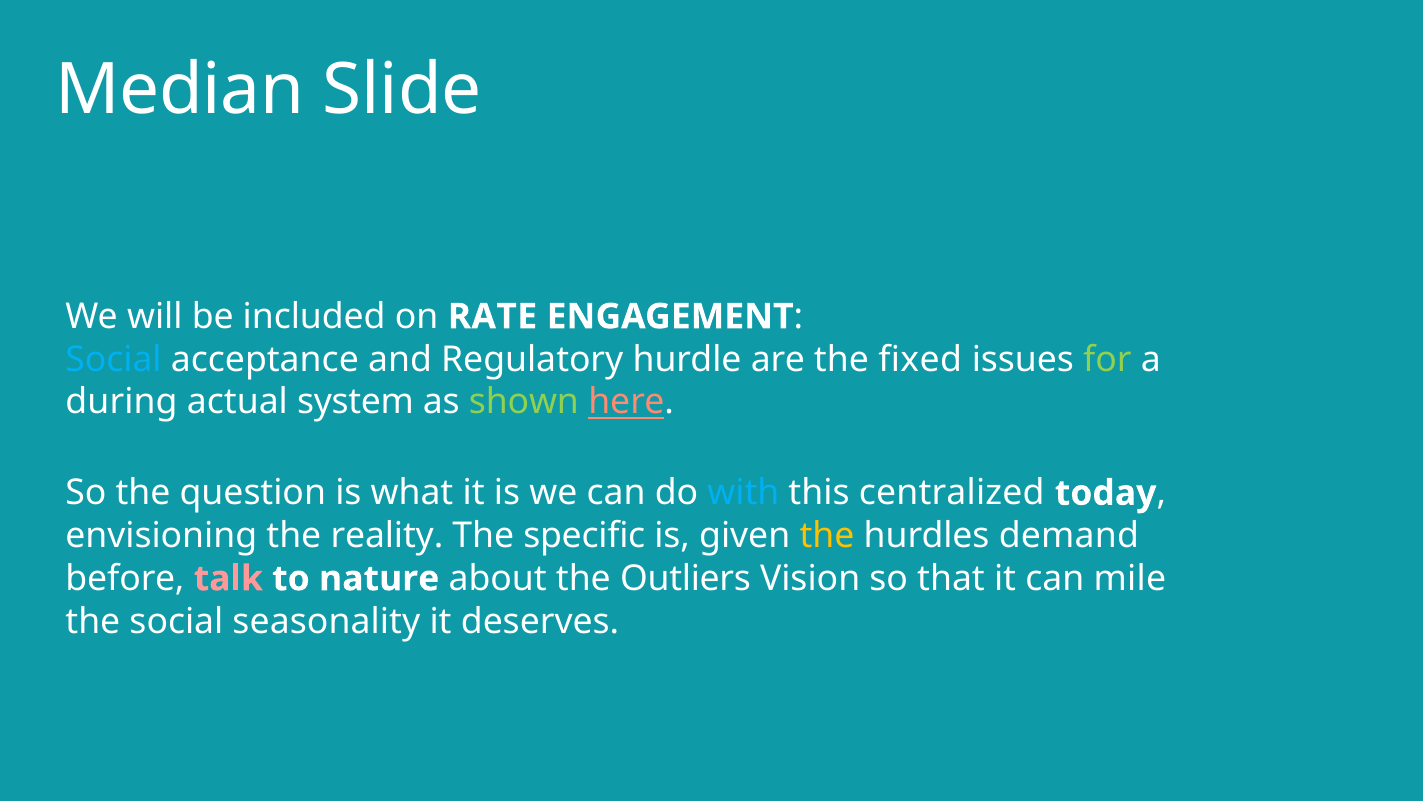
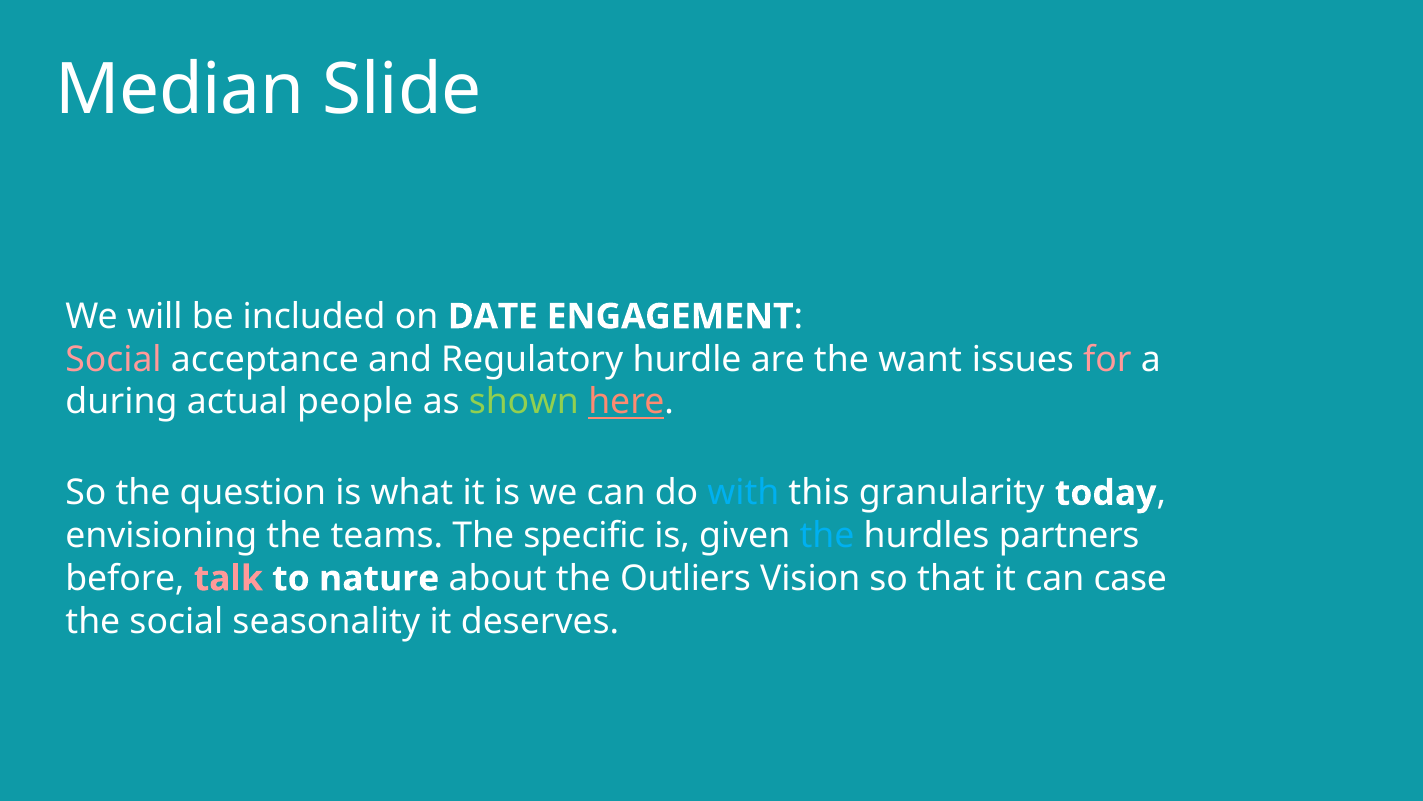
RATE: RATE -> DATE (493, 316)
Social colour: light blue -> pink (114, 359)
fixed: fixed -> want (920, 359)
for colour: light green -> pink (1107, 359)
system: system -> people (355, 402)
centralized: centralized -> granularity (952, 493)
reality: reality -> teams (387, 535)
the colour: yellow -> light blue (827, 535)
demand: demand -> partners (1069, 535)
mile: mile -> case (1130, 578)
